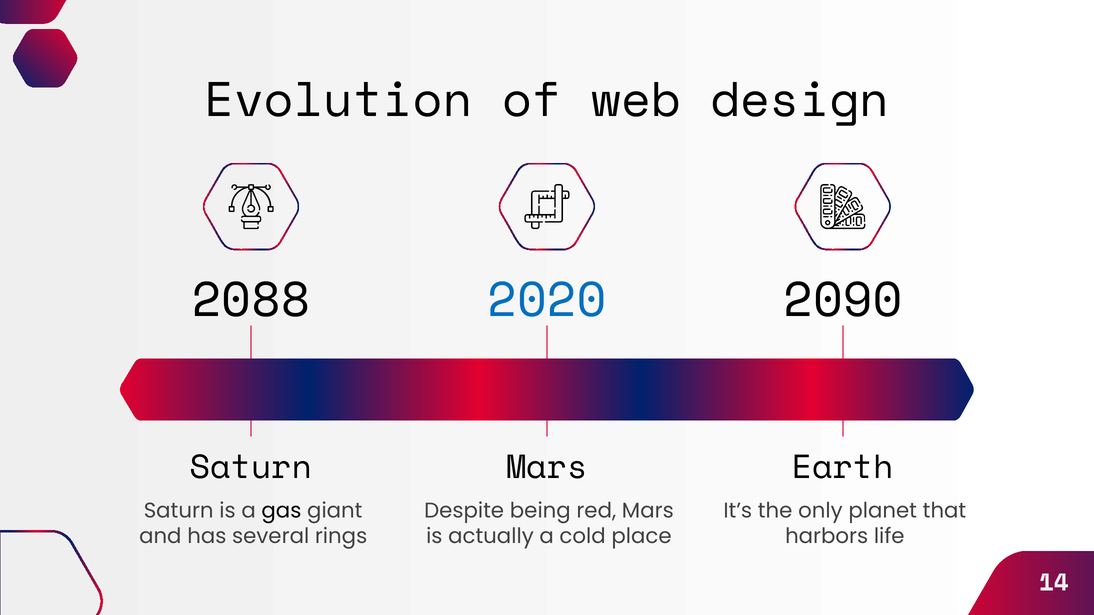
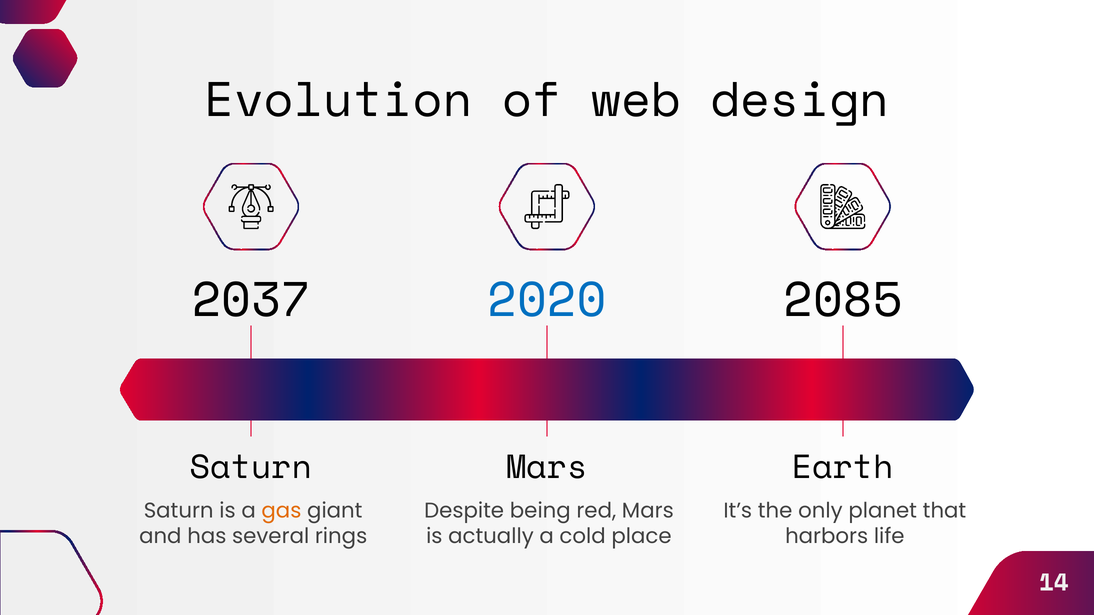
2088: 2088 -> 2037 (251, 301)
2090: 2090 -> 2085 (843, 301)
gas colour: black -> orange (281, 511)
